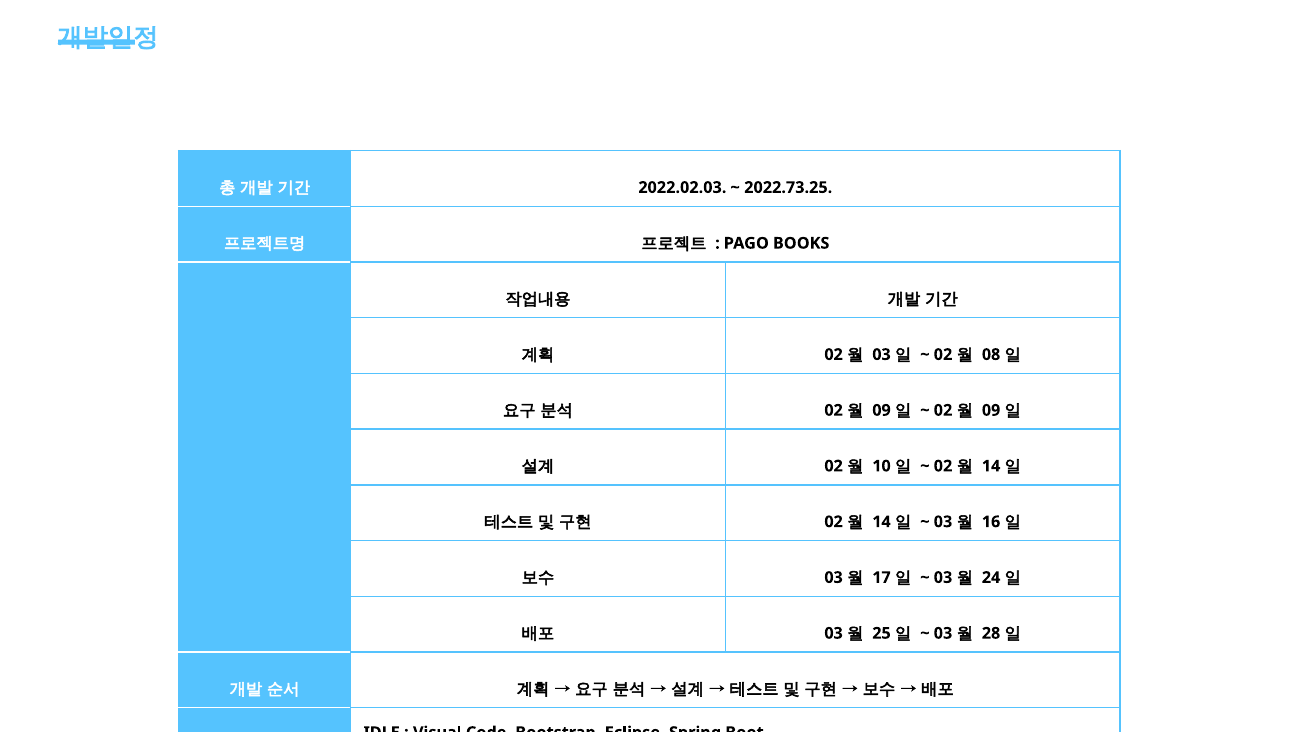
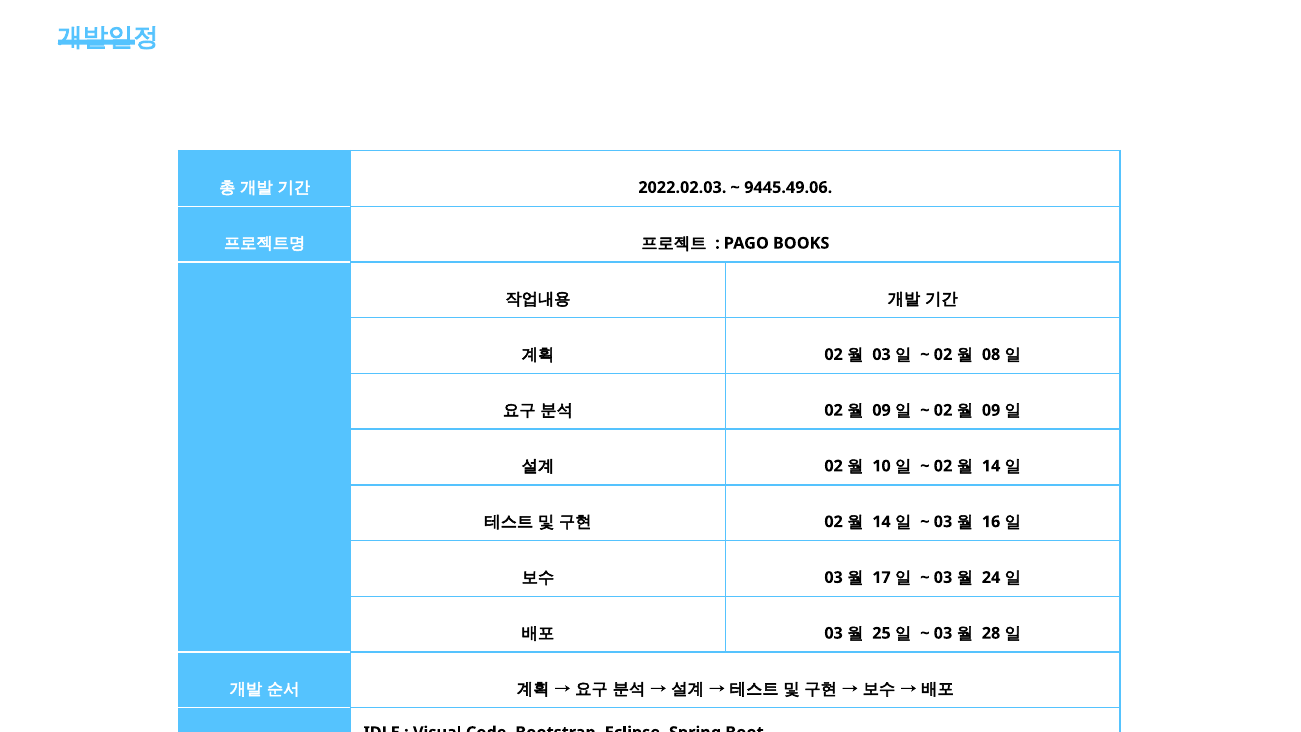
2022.73.25: 2022.73.25 -> 9445.49.06 (788, 187)
